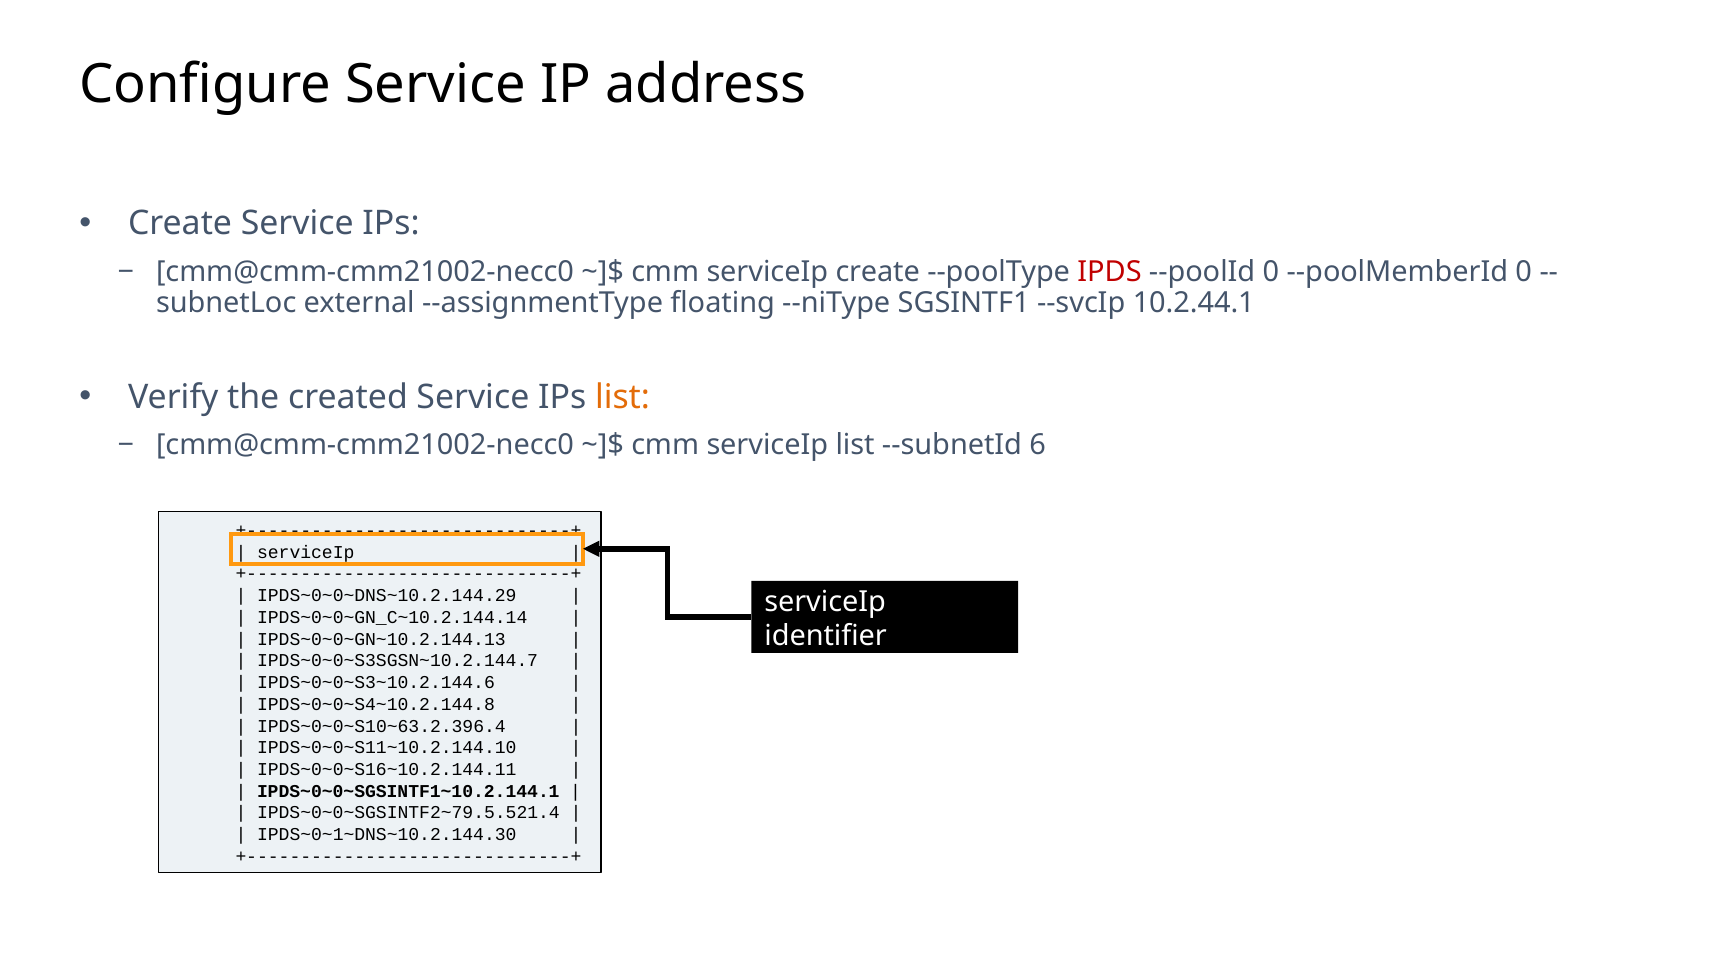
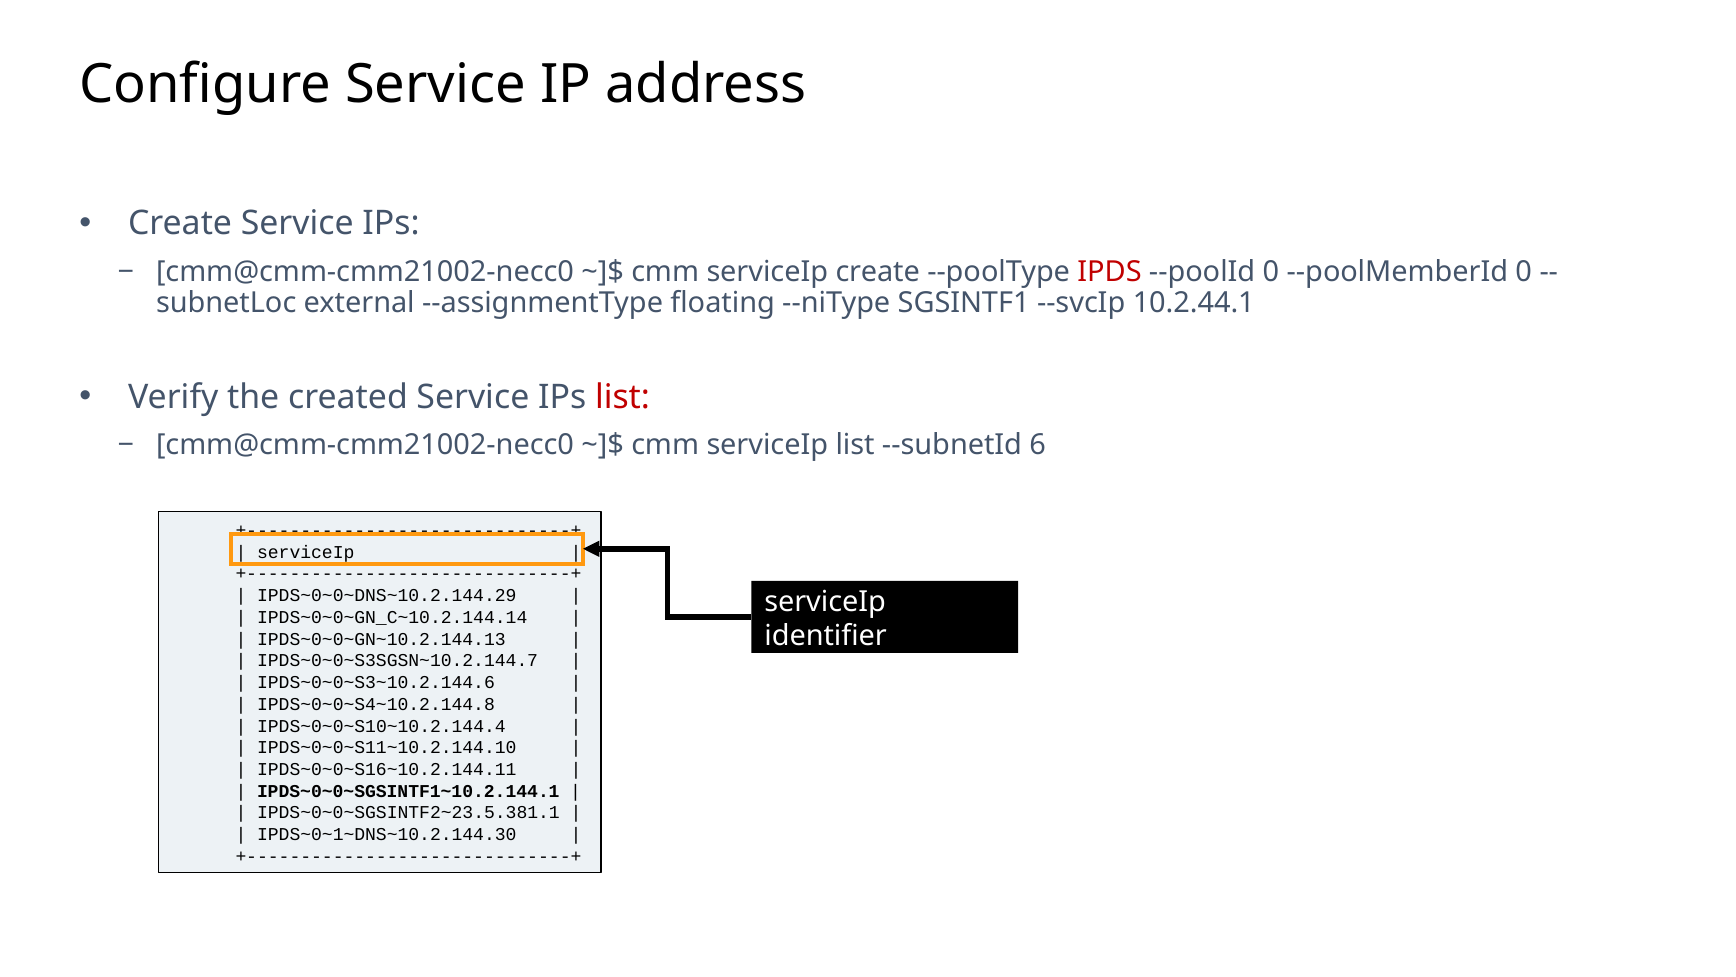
list colour: orange -> red (623, 397)
IPDS~0~0~S10~63.2.396.4: IPDS~0~0~S10~63.2.396.4 -> IPDS~0~0~S10~10.2.144.4 (381, 726)
IPDS~0~0~SGSINTF2~79.5.521.4: IPDS~0~0~SGSINTF2~79.5.521.4 -> IPDS~0~0~SGSINTF2~23.5.381.1 (408, 813)
